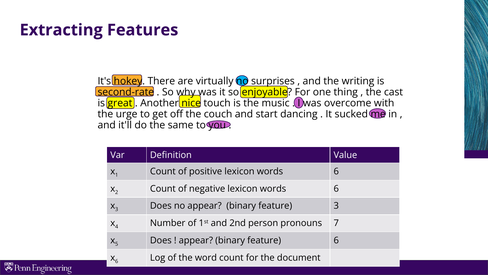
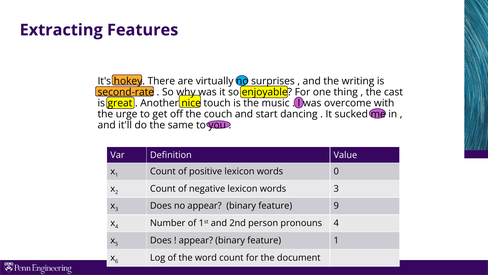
positive lexicon words 6: 6 -> 0 (336, 171)
negative lexicon words 6: 6 -> 3 (336, 188)
feature 3: 3 -> 9 (336, 206)
pronouns 7: 7 -> 4 (336, 223)
feature 6: 6 -> 1 (336, 240)
